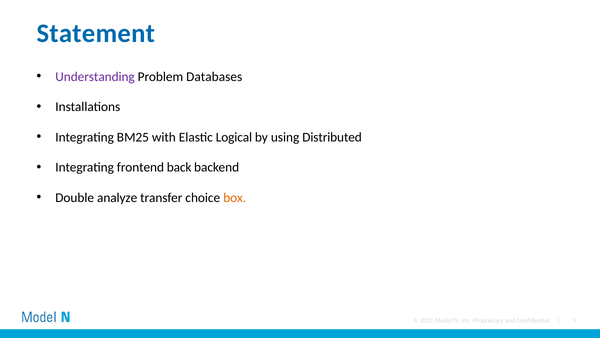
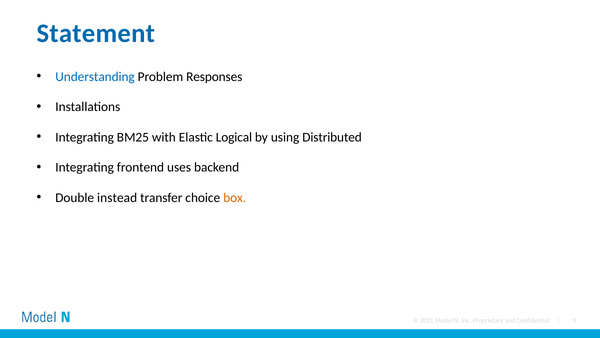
Understanding colour: purple -> blue (95, 77)
Databases: Databases -> Responses (214, 77)
back: back -> uses (179, 167)
analyze: analyze -> instead (117, 197)
